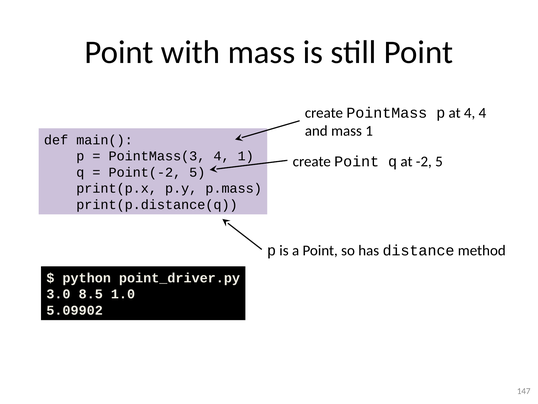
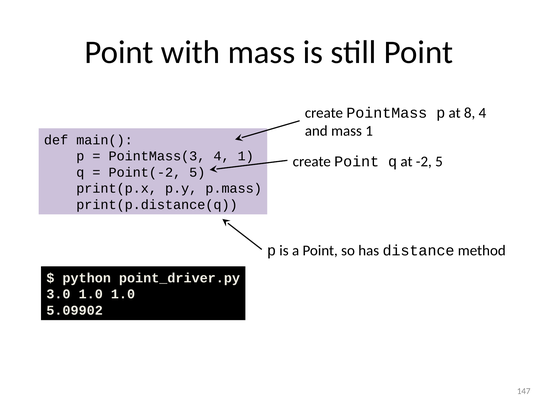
at 4: 4 -> 8 (470, 113)
3.0 8.5: 8.5 -> 1.0 (91, 294)
